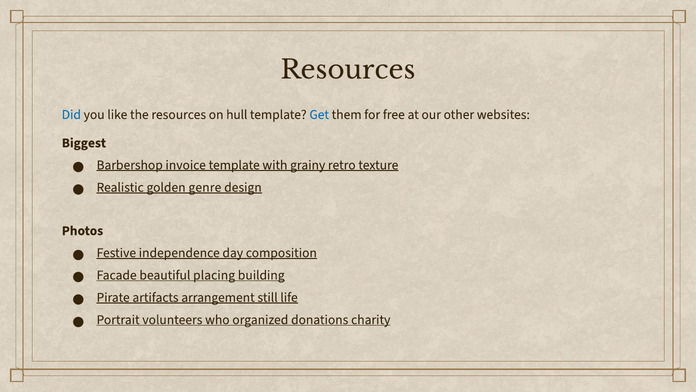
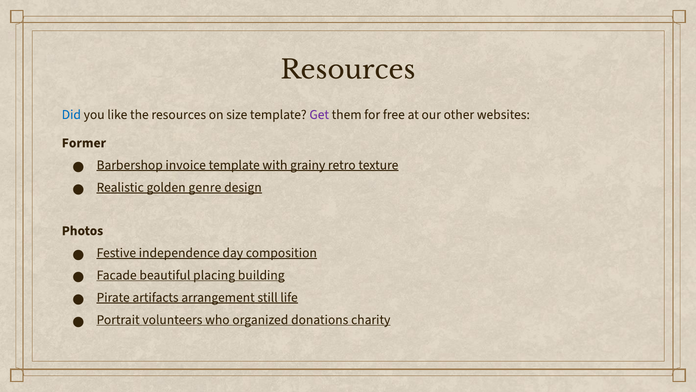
hull: hull -> size (237, 114)
Get colour: blue -> purple (319, 114)
Biggest: Biggest -> Former (84, 143)
